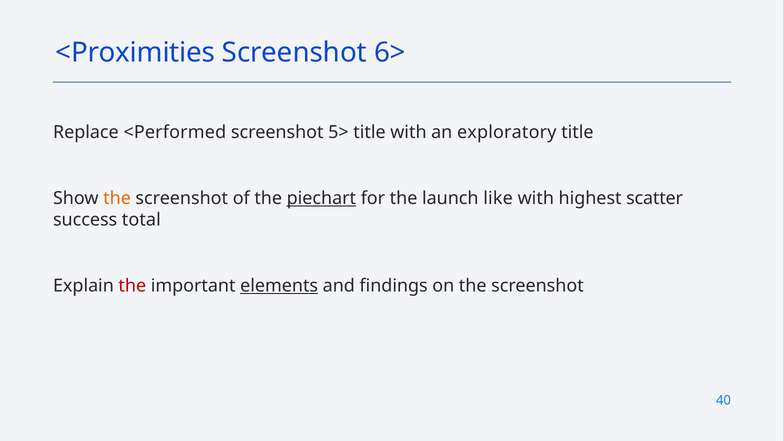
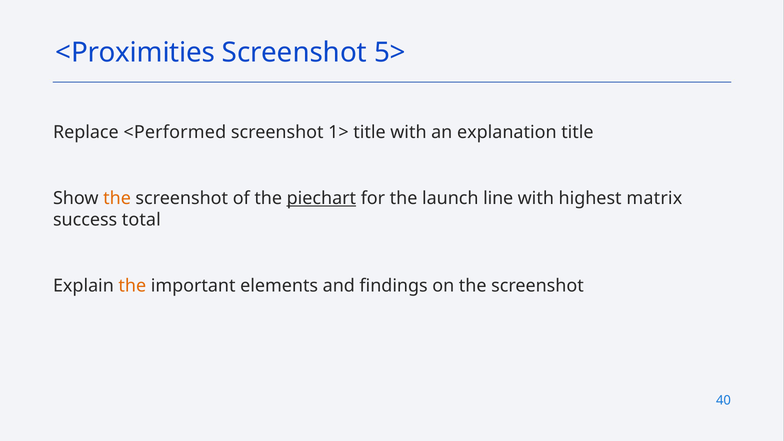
6>: 6> -> 5> (390, 52)
5>: 5> -> 1> (338, 132)
exploratory: exploratory -> explanation (507, 132)
like: like -> line (498, 198)
scatter: scatter -> matrix (654, 198)
the colour: red -> orange (132, 286)
elements underline: present -> none (279, 286)
